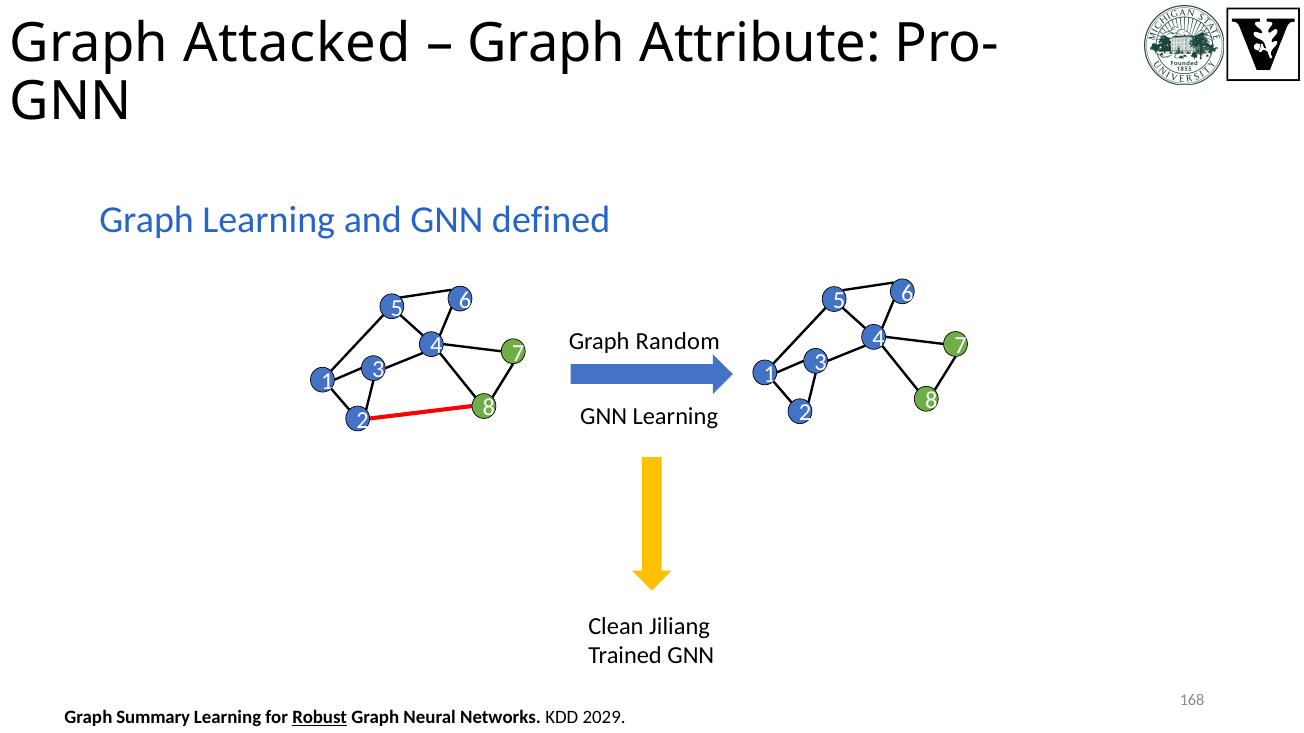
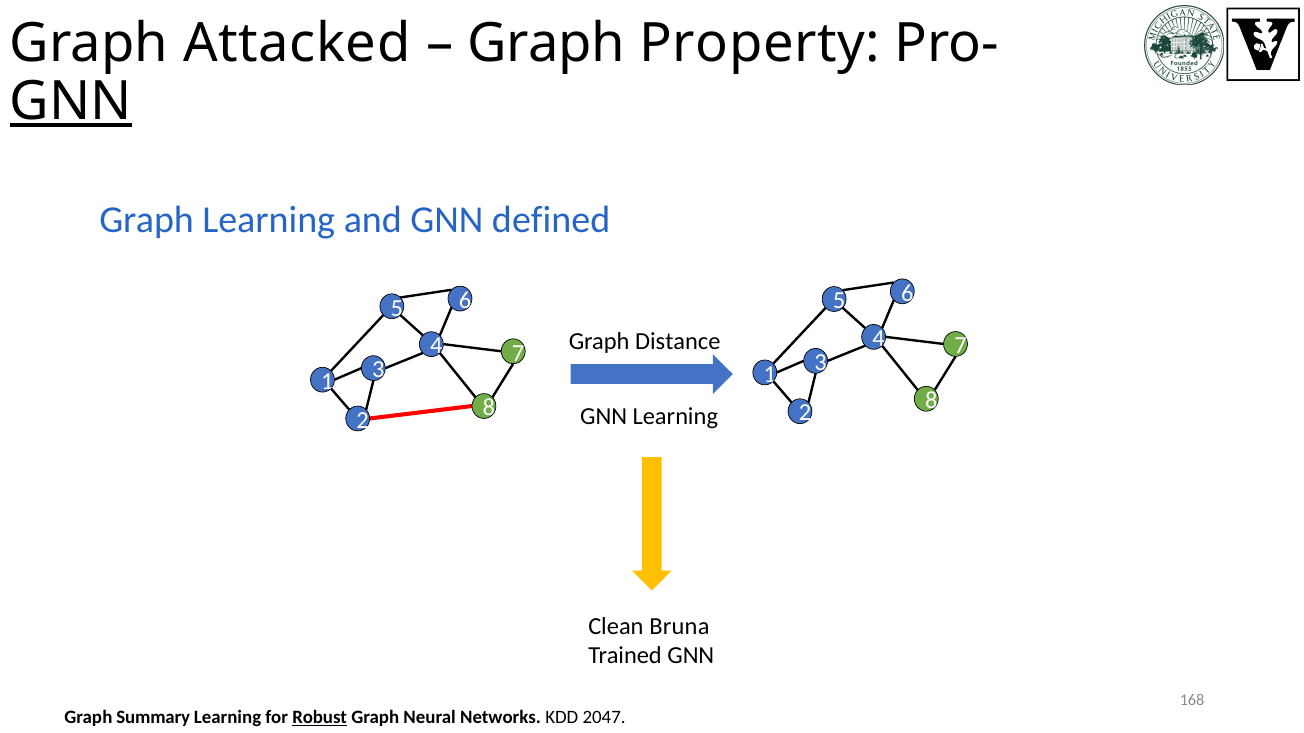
Attribute: Attribute -> Property (760, 43)
GNN underline: none -> present (71, 102)
Random: Random -> Distance (678, 342)
Jiliang: Jiliang -> Bruna (679, 626)
2029: 2029 -> 2047 (604, 718)
